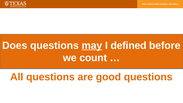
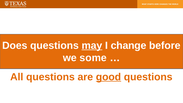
defined: defined -> change (129, 45)
count: count -> some (93, 58)
good underline: none -> present (109, 77)
